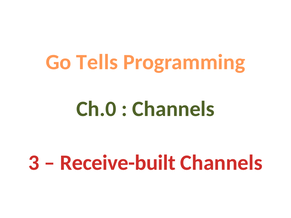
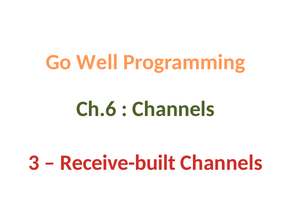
Tells: Tells -> Well (97, 62)
Ch.0: Ch.0 -> Ch.6 (96, 109)
